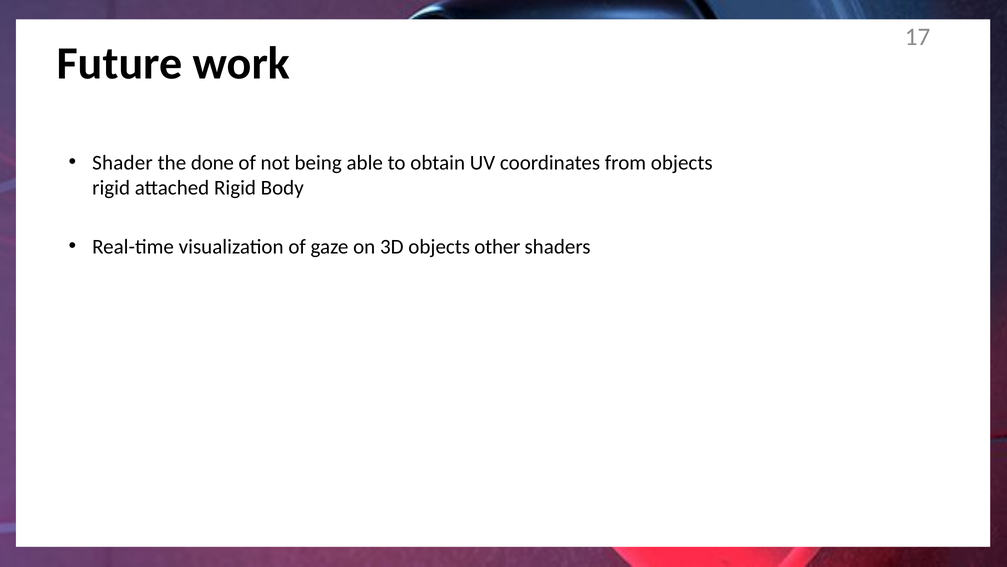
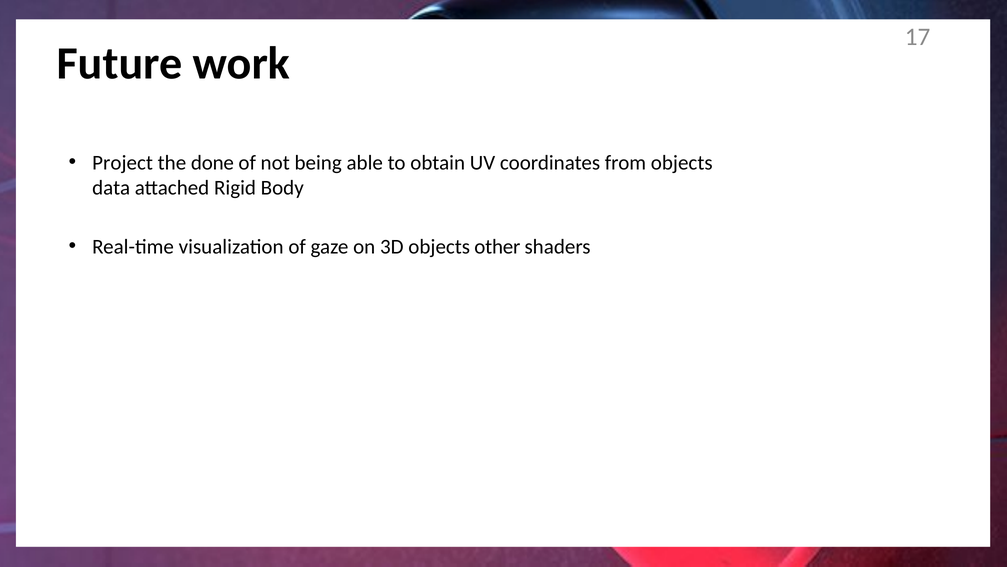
Shader: Shader -> Project (123, 162)
rigid: rigid -> data (111, 188)
